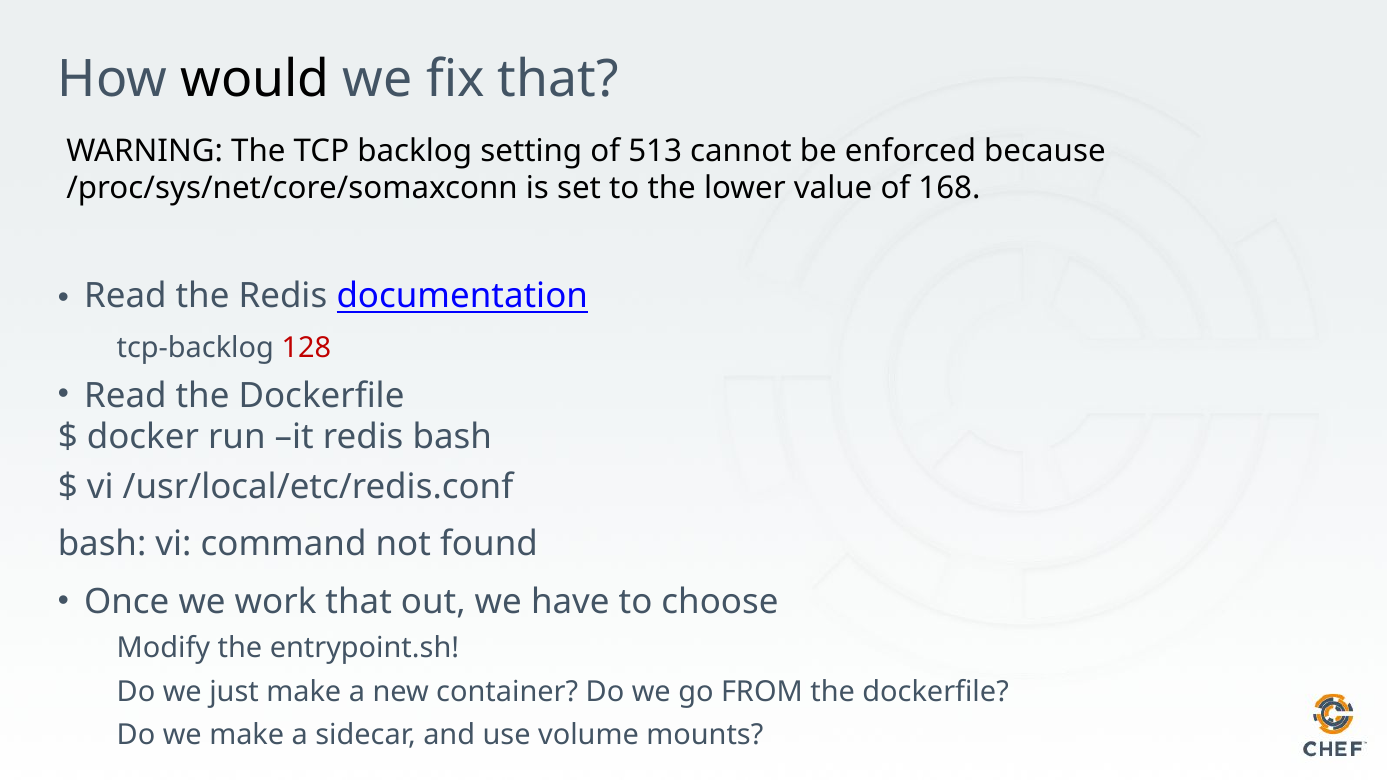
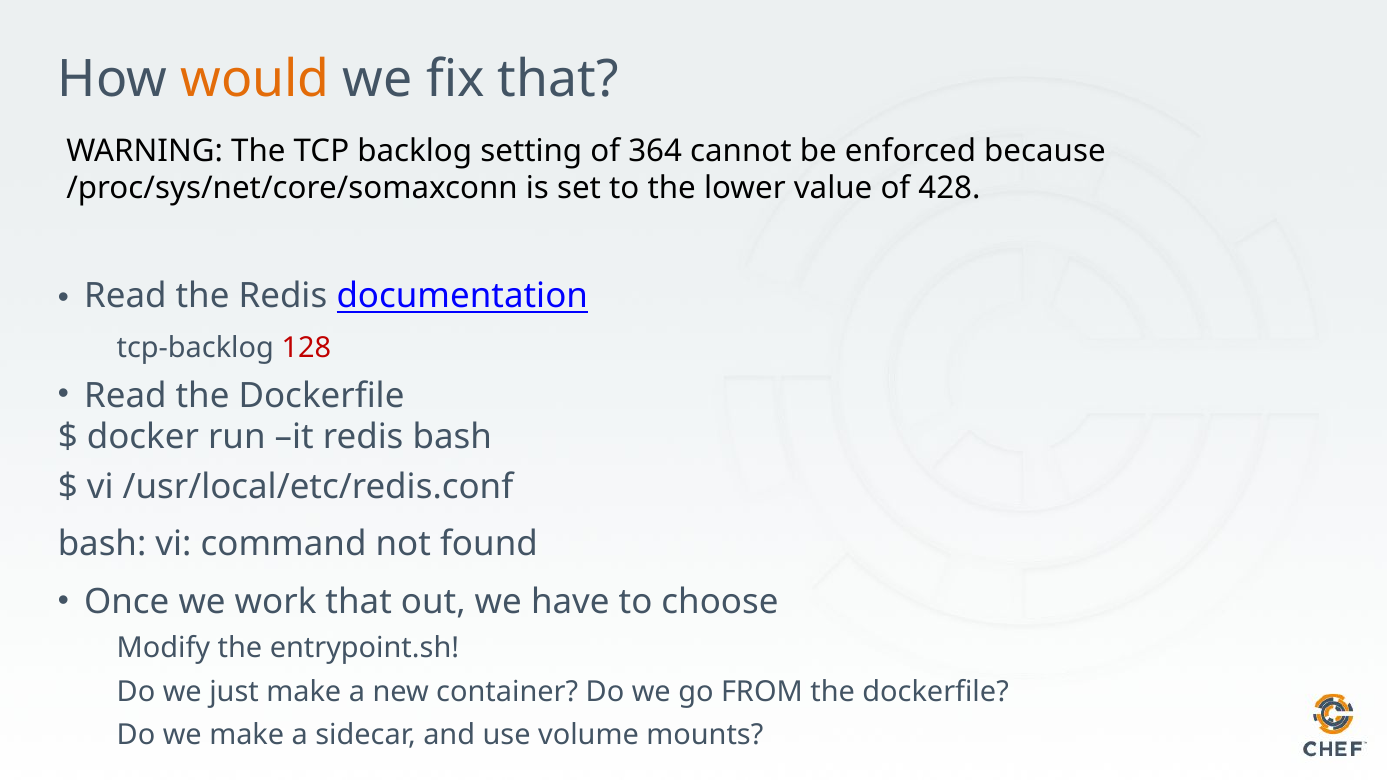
would colour: black -> orange (255, 80)
513: 513 -> 364 (655, 151)
168: 168 -> 428 (949, 189)
